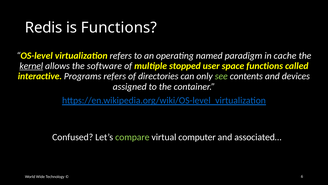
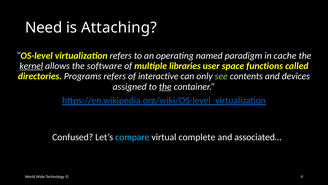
Redis: Redis -> Need (44, 28)
is Functions: Functions -> Attaching (119, 28)
stopped: stopped -> libraries (185, 66)
interactive: interactive -> directories (40, 76)
directories: directories -> interactive (158, 76)
the underline: none -> present (165, 86)
compare colour: light green -> light blue (132, 137)
computer: computer -> complete (197, 137)
